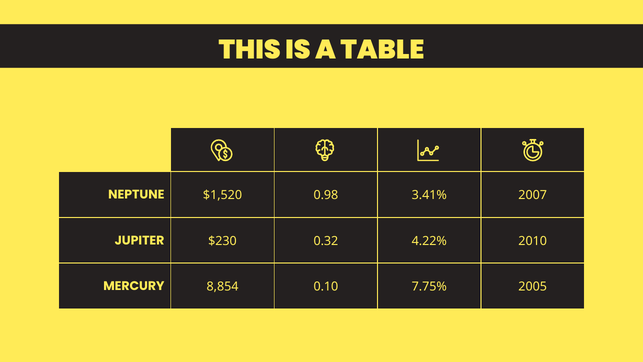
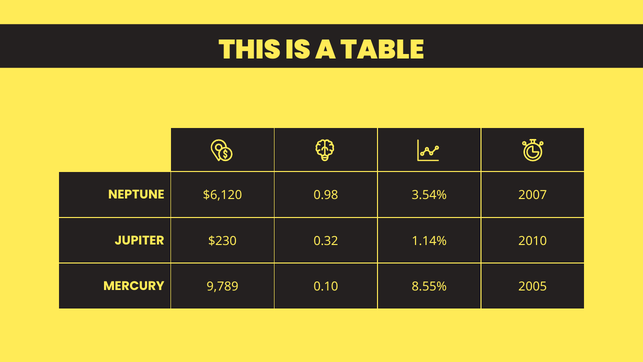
$1,520: $1,520 -> $6,120 (223, 195)
3.41%: 3.41% -> 3.54% (429, 195)
4.22%: 4.22% -> 1.14% (429, 241)
8,854: 8,854 -> 9,789 (223, 287)
7.75%: 7.75% -> 8.55% (429, 287)
